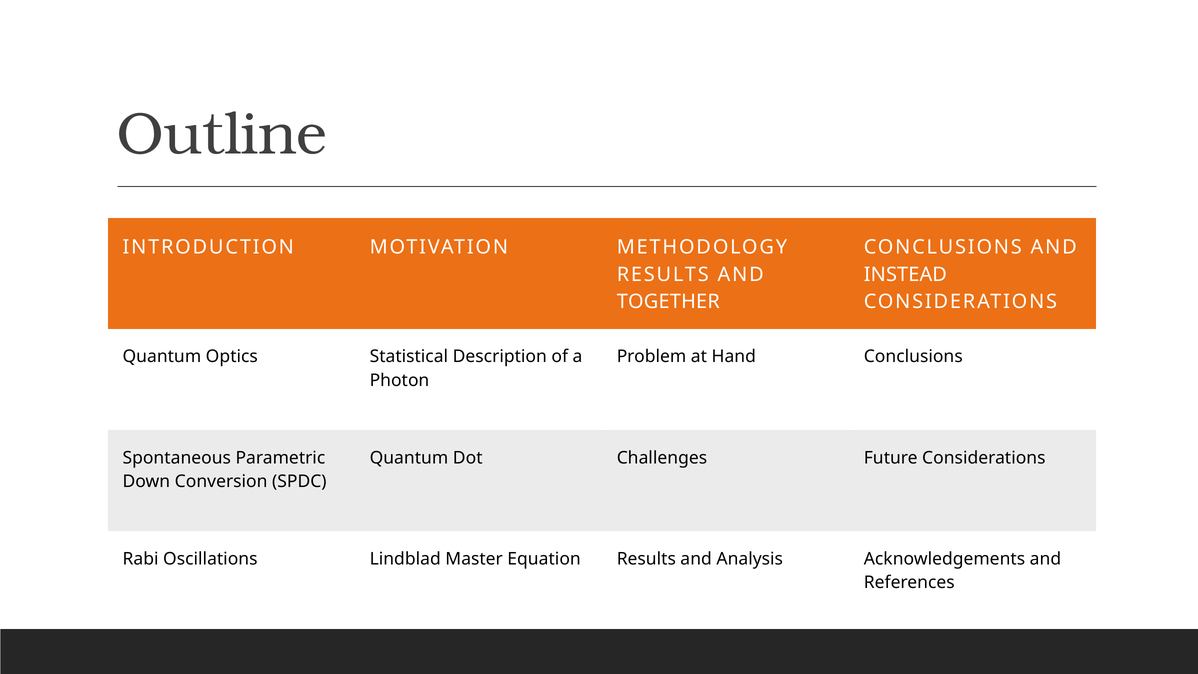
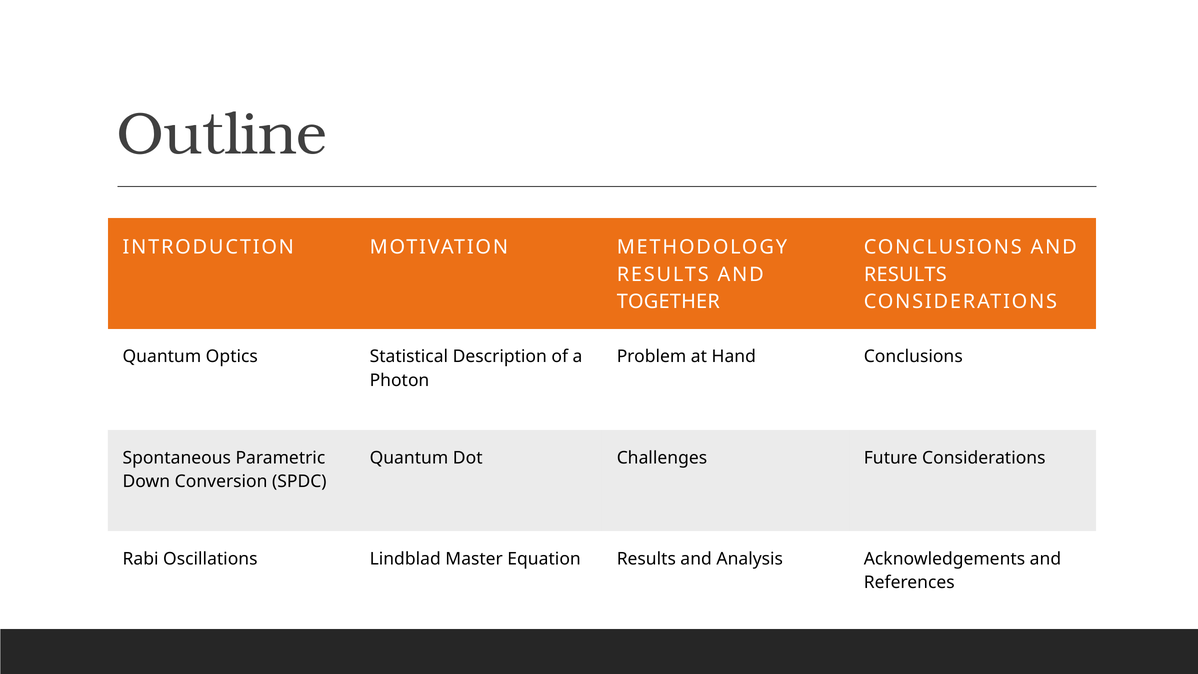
INSTEAD: INSTEAD -> RESULTS (905, 274)
